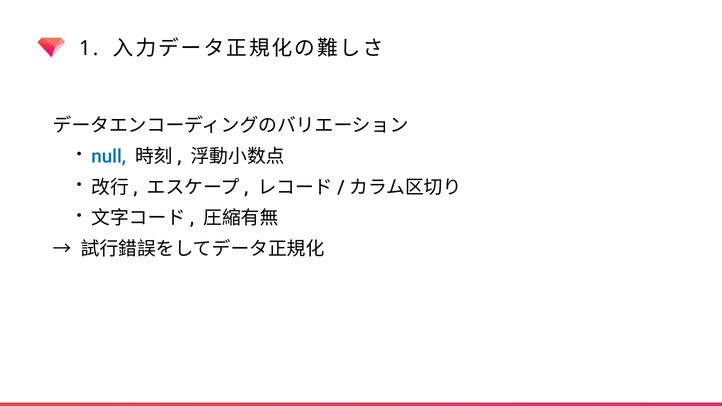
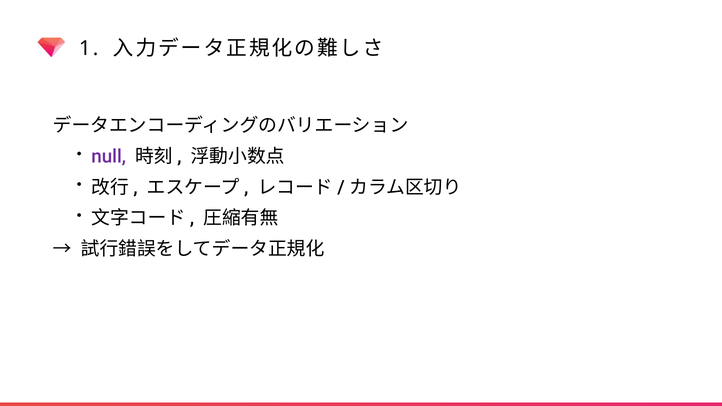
null colour: blue -> purple (109, 157)
